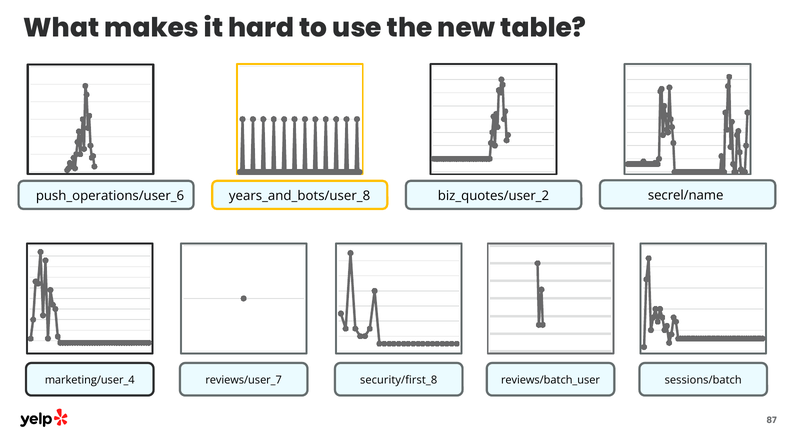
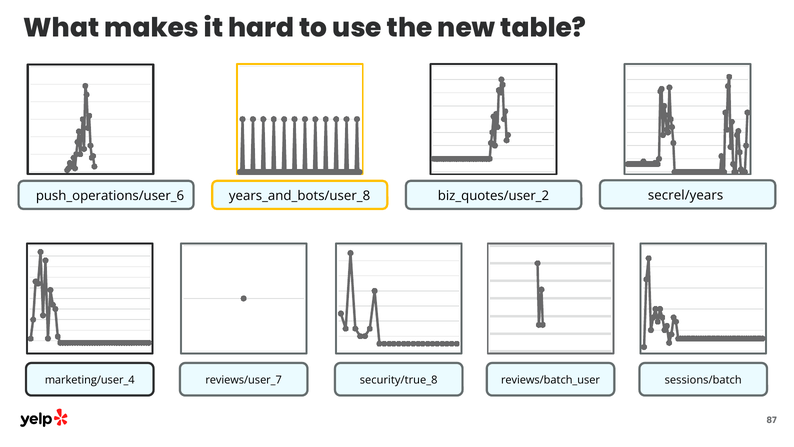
secrel/name: secrel/name -> secrel/years (686, 195)
security/first_8: security/first_8 -> security/true_8 (399, 380)
